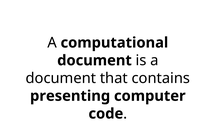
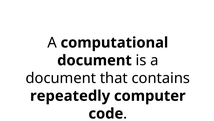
presenting: presenting -> repeatedly (70, 95)
